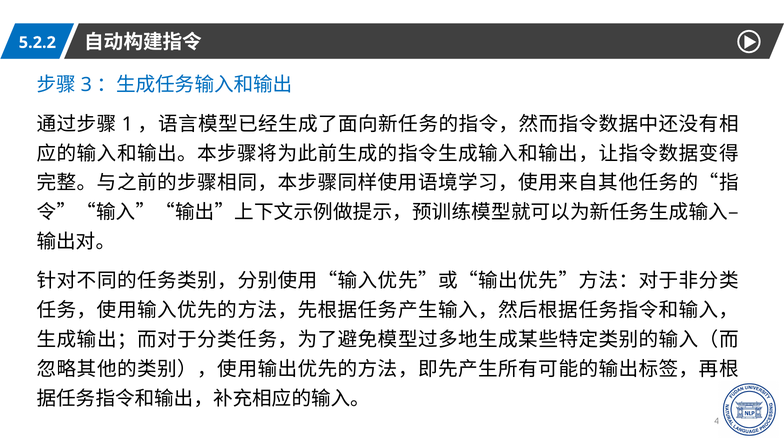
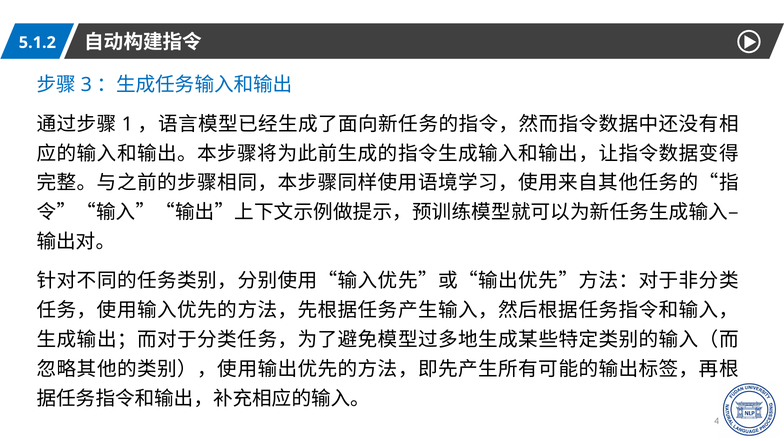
5.2.2: 5.2.2 -> 5.1.2 (37, 43)
